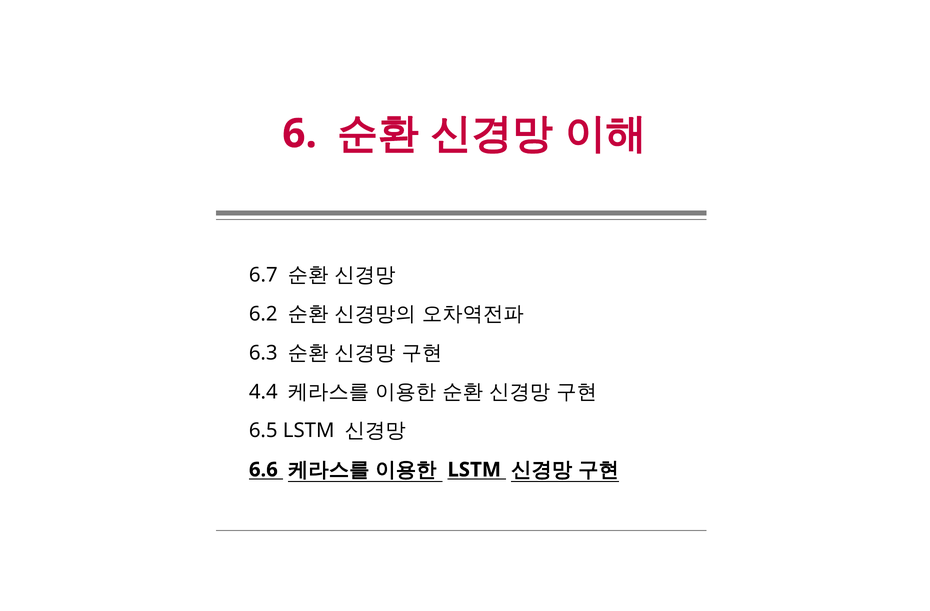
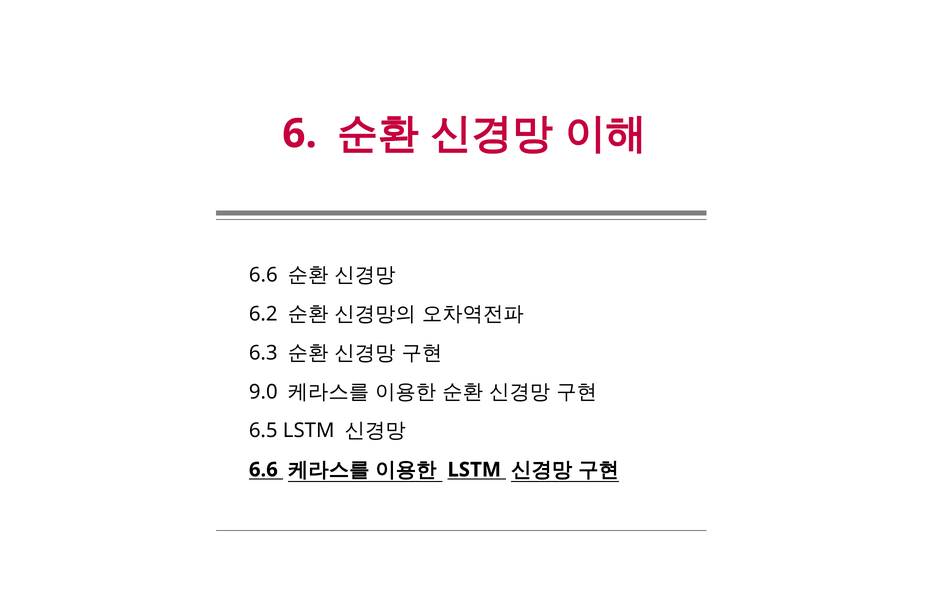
6.7: 6.7 -> 6.6 (263, 275)
4.4: 4.4 -> 9.0 (263, 392)
